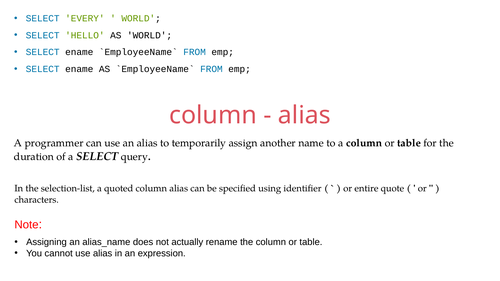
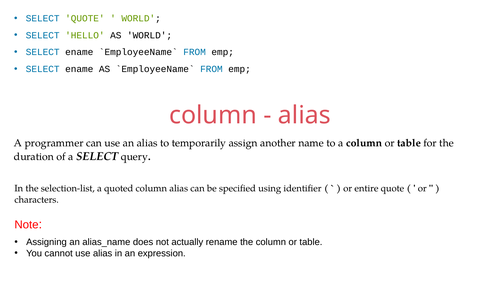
SELECT EVERY: EVERY -> QUOTE (85, 19)
